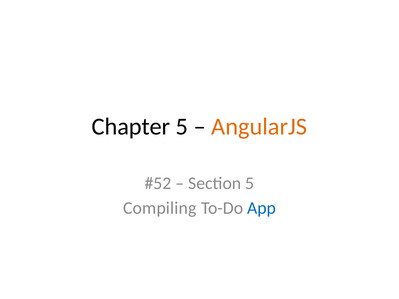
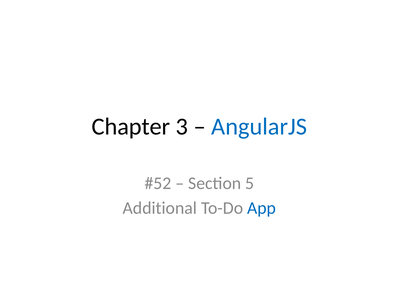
Chapter 5: 5 -> 3 (182, 127)
AngularJS colour: orange -> blue (259, 127)
Compiling: Compiling -> Additional (160, 208)
